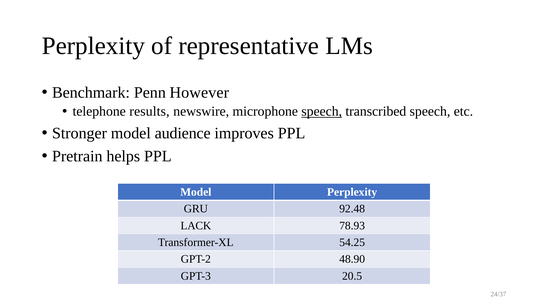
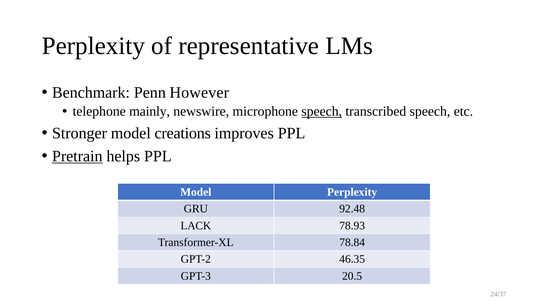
results: results -> mainly (150, 112)
audience: audience -> creations (183, 133)
Pretrain underline: none -> present (77, 156)
54.25: 54.25 -> 78.84 (352, 243)
48.90: 48.90 -> 46.35 (352, 259)
